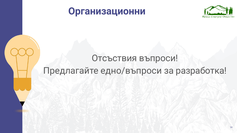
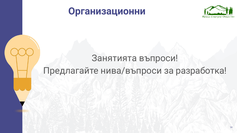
Отсъствия: Отсъствия -> Занятията (114, 58)
едно/въпроси: едно/въпроси -> нива/въпроси (131, 71)
